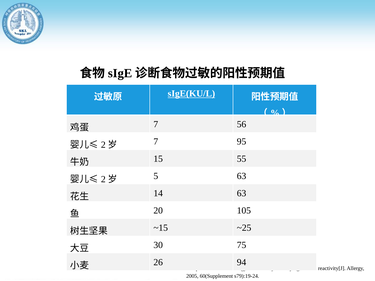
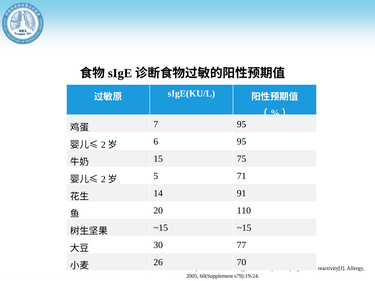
sIgE(KU/L underline: present -> none (191, 94)
7 56: 56 -> 95 (242, 124)
7: 7 -> 6 (156, 142)
55: 55 -> 75 (242, 159)
5 63: 63 -> 71 (242, 176)
14 63: 63 -> 91 (242, 194)
105: 105 -> 110 (244, 211)
~15 ~25: ~25 -> ~15 (244, 228)
75: 75 -> 77 (242, 245)
94: 94 -> 70 (242, 263)
